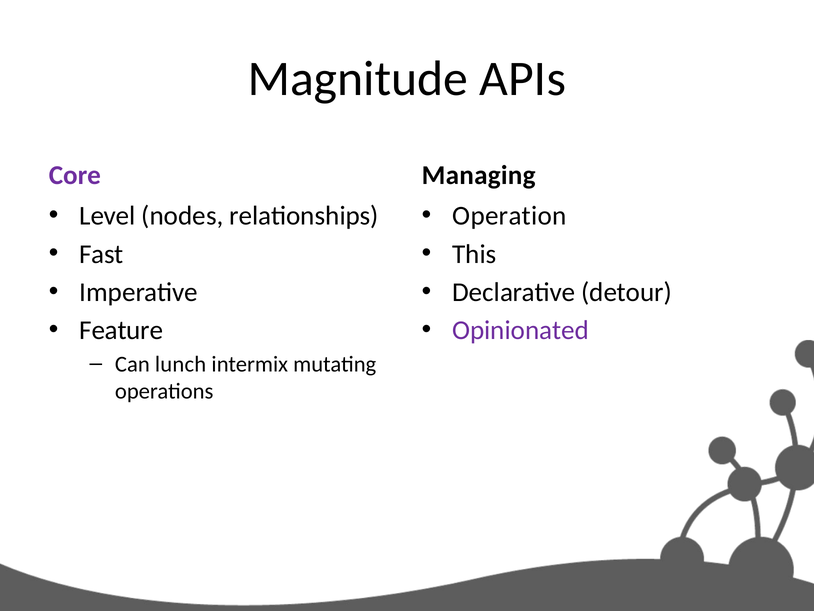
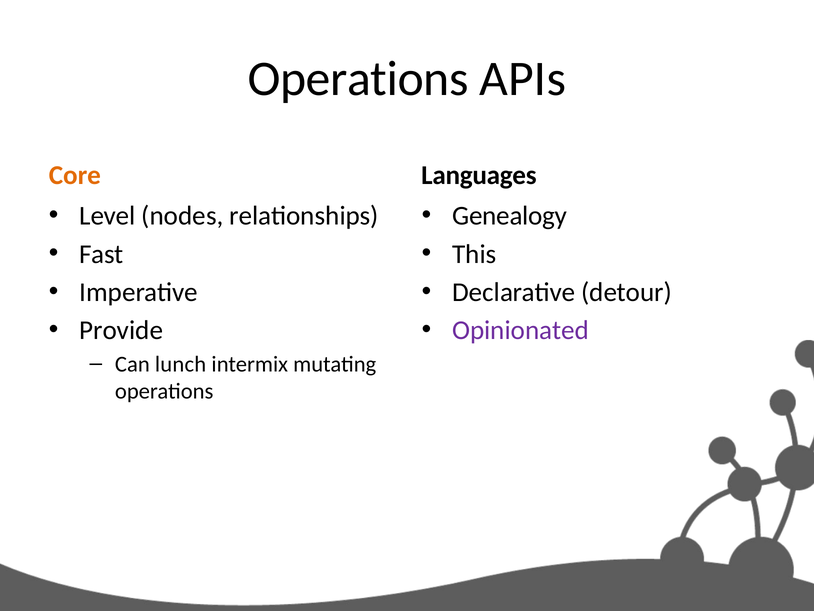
Magnitude: Magnitude -> Operations (358, 79)
Core colour: purple -> orange (75, 175)
Managing: Managing -> Languages (479, 175)
Operation: Operation -> Genealogy (510, 216)
Feature: Feature -> Provide (121, 330)
